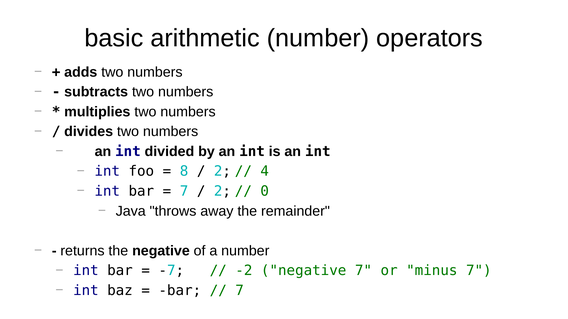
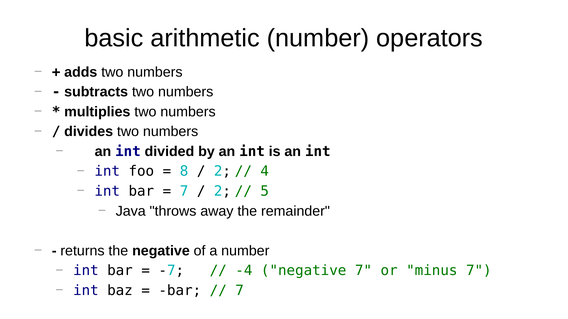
0: 0 -> 5 (265, 191)
-2: -2 -> -4 (244, 271)
